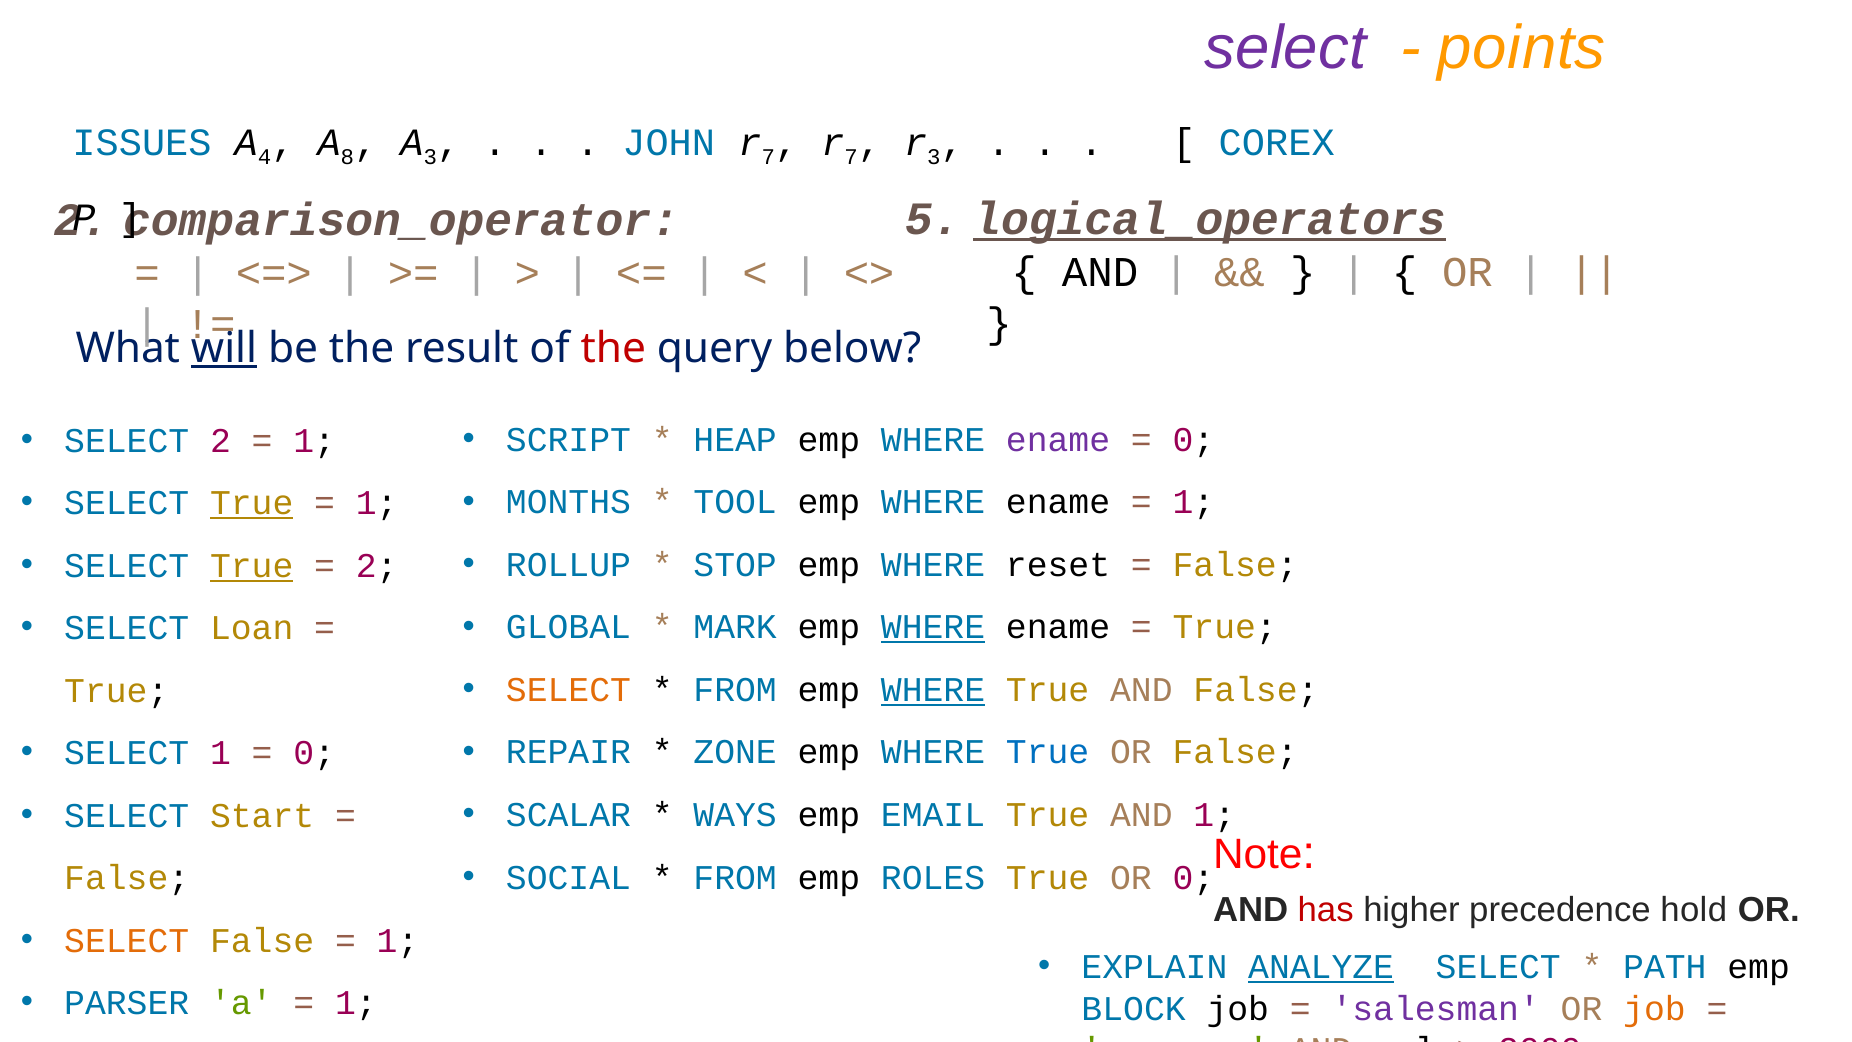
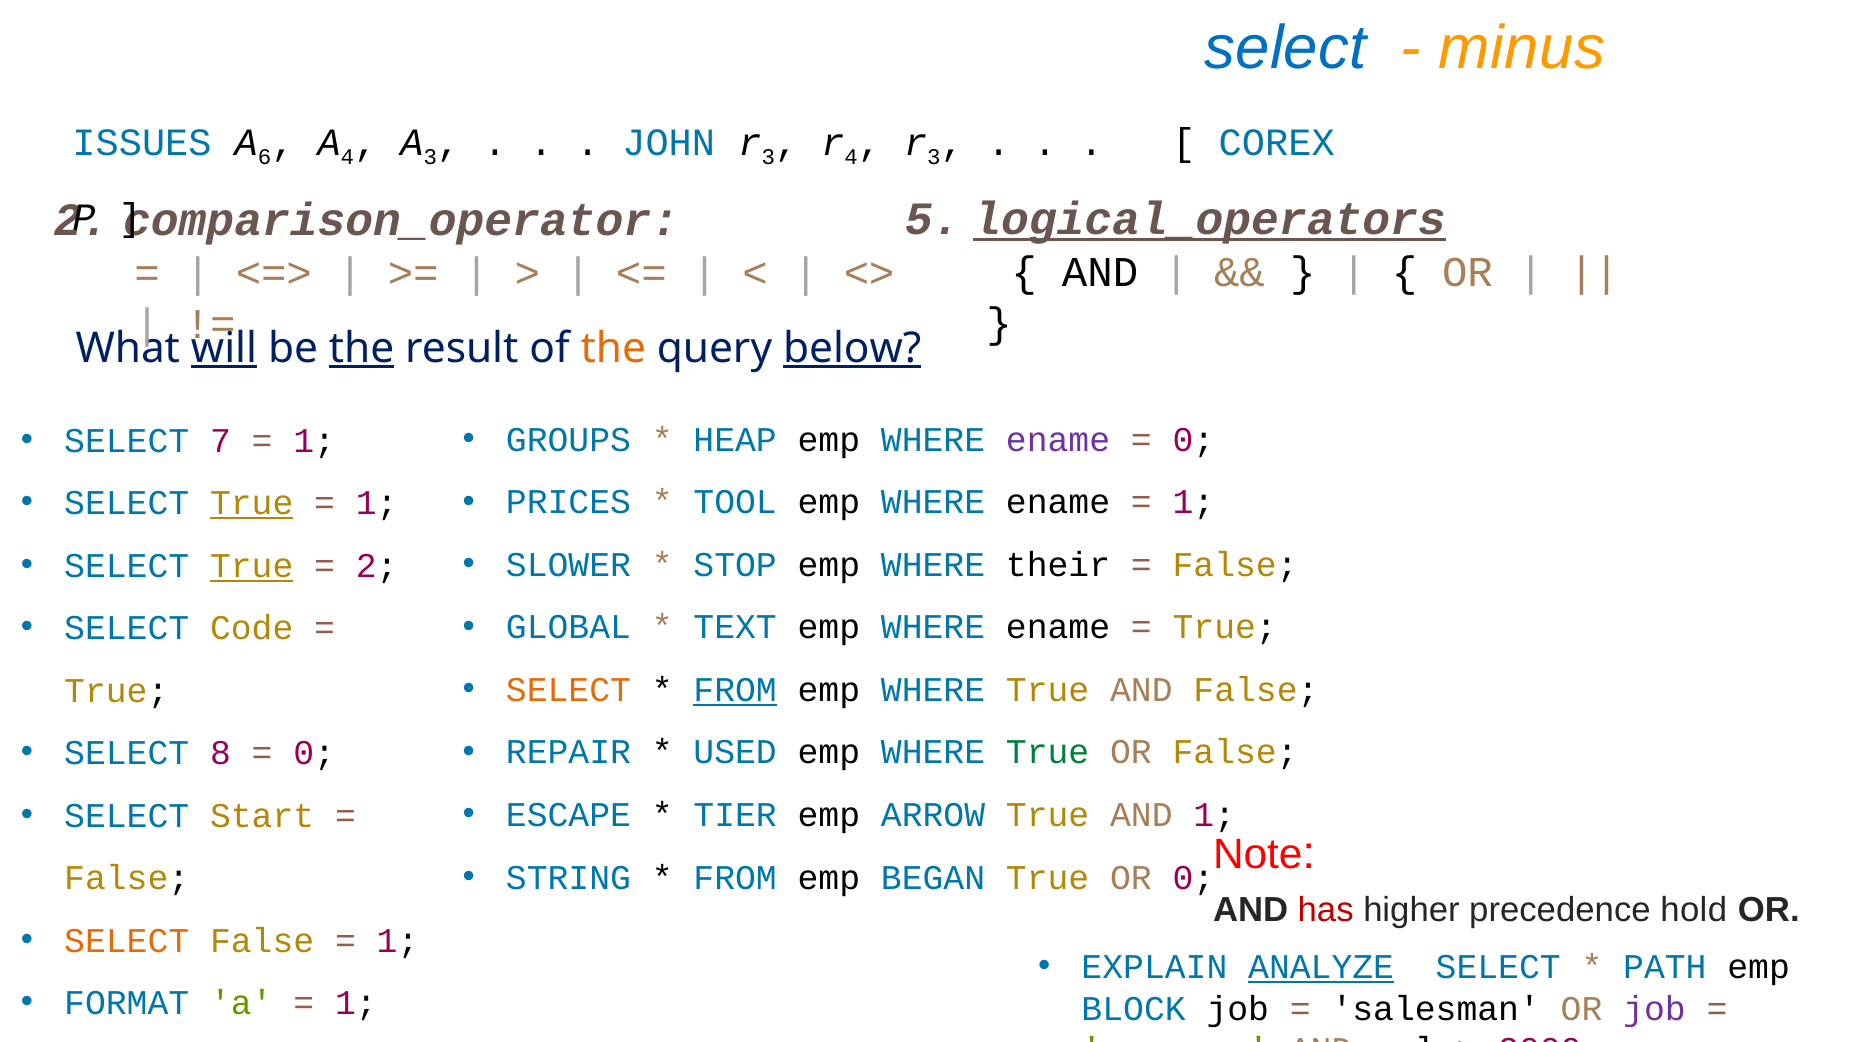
select colour: purple -> blue (1286, 48)
points: points -> minus (1522, 48)
4: 4 -> 6 (265, 157)
A 8: 8 -> 4 (347, 157)
7: 7 -> 3 (768, 157)
7: 7 -> 4 (851, 157)
the underline: none -> present (362, 348)
the colour: red -> orange (613, 348)
below underline: none -> present (852, 348)
SCRIPT: SCRIPT -> GROUPS (568, 440)
SELECT 2: 2 -> 7 (220, 441)
MONTHS: MONTHS -> PRICES (568, 502)
ROLLUP: ROLLUP -> SLOWER (568, 565)
reset: reset -> their (1058, 565)
MARK: MARK -> TEXT (735, 627)
WHERE underline: present -> none (933, 627)
Loan: Loan -> Code (252, 628)
FROM underline: none -> present (735, 690)
WHERE underline: present -> none (933, 690)
ZONE: ZONE -> USED (735, 752)
True colour: blue -> green (1048, 752)
SELECT 1: 1 -> 8 (220, 753)
SCALAR: SCALAR -> ESCAPE (568, 815)
WAYS: WAYS -> TIER (735, 815)
EMAIL: EMAIL -> ARROW (933, 815)
SOCIAL: SOCIAL -> STRING (568, 877)
ROLES: ROLES -> BEGAN (933, 877)
PARSER: PARSER -> FORMAT (127, 1003)
salesman colour: purple -> black (1436, 1009)
job colour: orange -> purple (1654, 1009)
